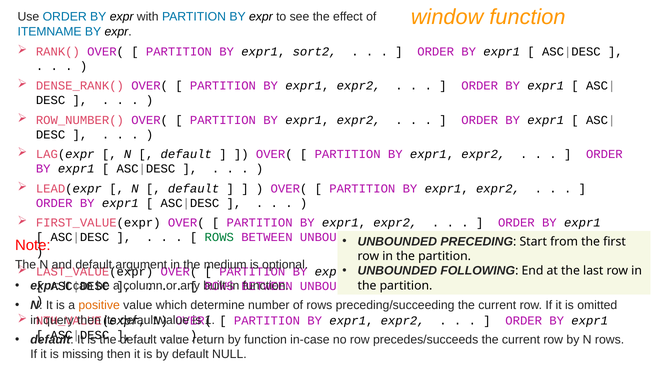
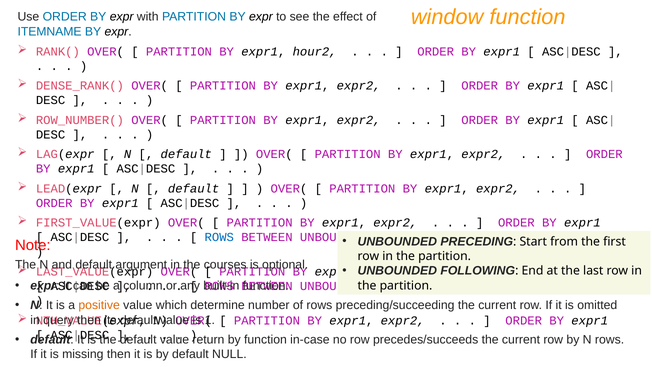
sort2: sort2 -> hour2 (315, 51)
ROWS colour: green -> blue (219, 237)
medium: medium -> courses (225, 264)
